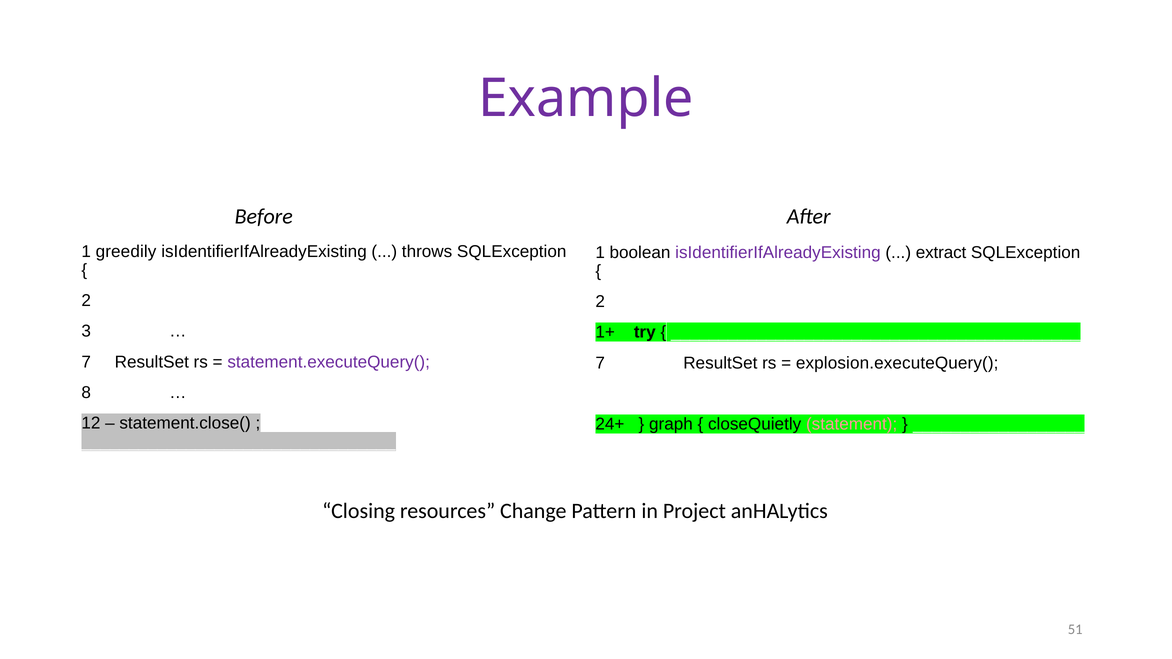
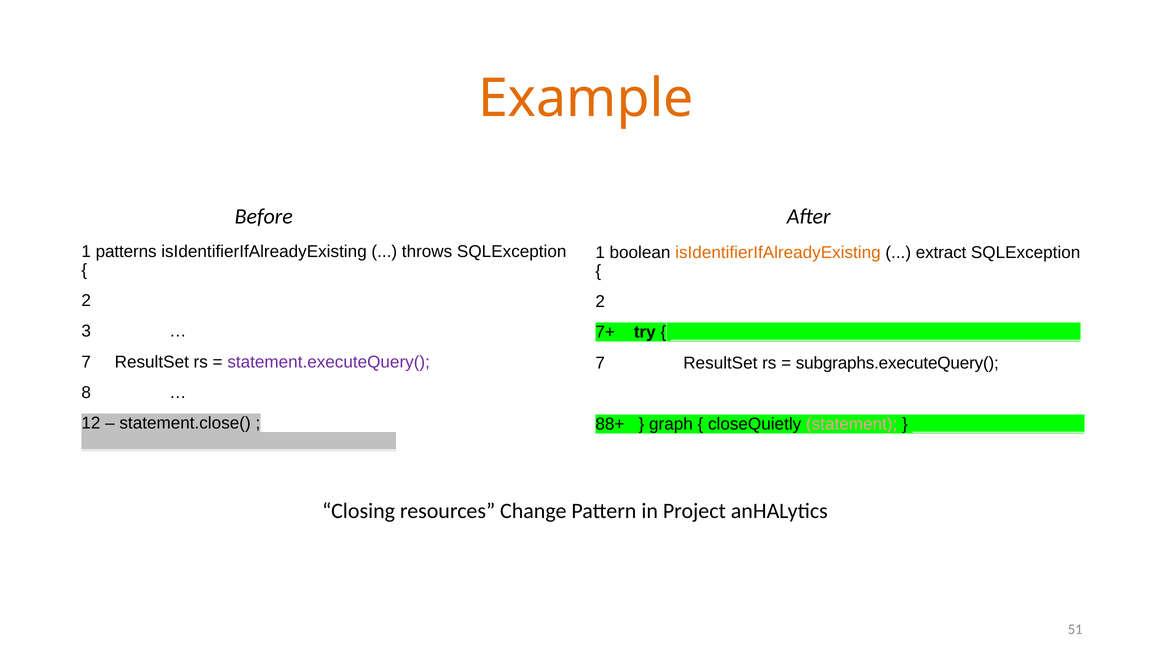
Example colour: purple -> orange (586, 98)
greedily: greedily -> patterns (126, 252)
isIdentifierIfAlreadyExisting colour: purple -> orange (778, 252)
1+: 1+ -> 7+ (605, 332)
explosion.executeQuery(: explosion.executeQuery( -> subgraphs.executeQuery( (897, 363)
24+: 24+ -> 88+ (610, 424)
